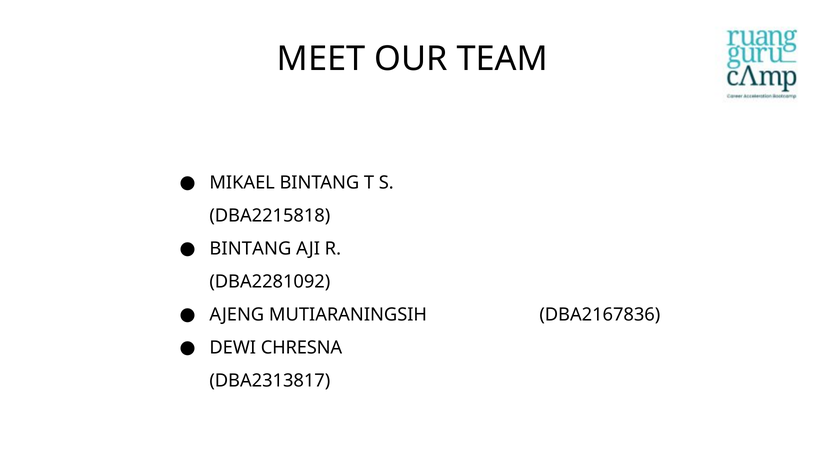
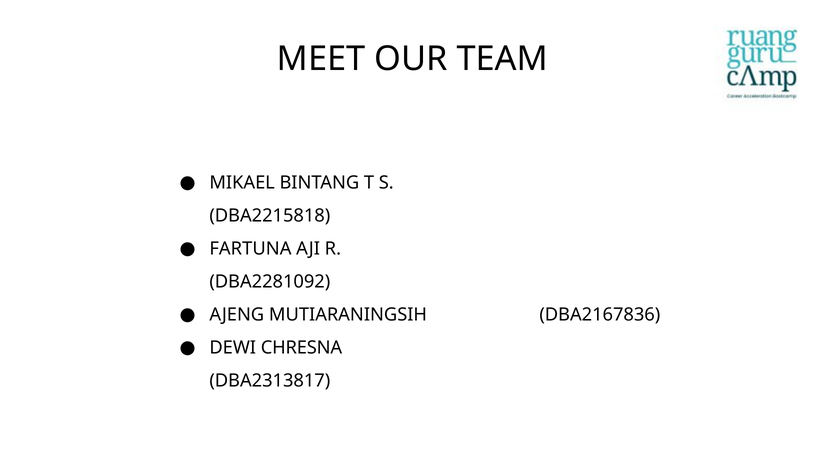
BINTANG: BINTANG -> FARTUNA (250, 249)
